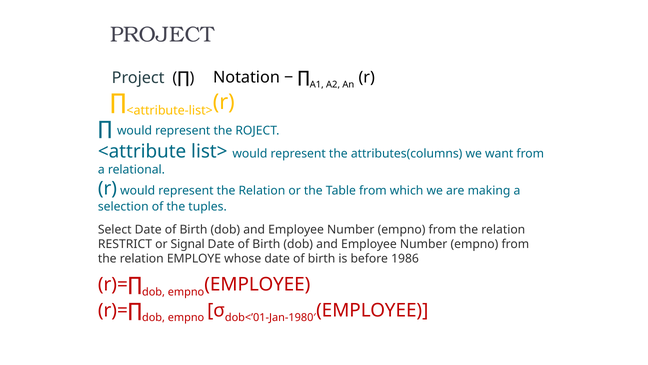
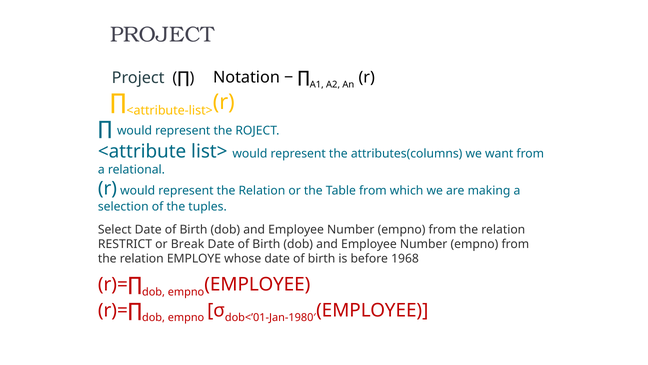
Signal: Signal -> Break (188, 244)
1986: 1986 -> 1968 (405, 258)
